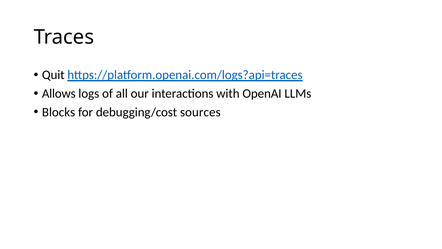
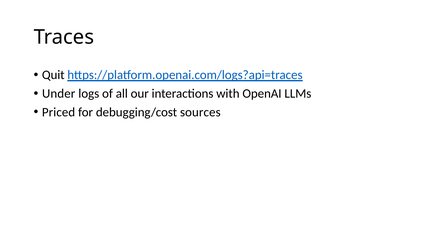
Allows: Allows -> Under (59, 94)
Blocks: Blocks -> Priced (59, 112)
